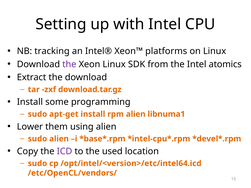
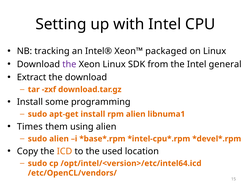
platforms: platforms -> packaged (166, 51)
atomics: atomics -> general (225, 64)
Lower: Lower -> Times (30, 127)
ICD colour: purple -> orange (64, 151)
